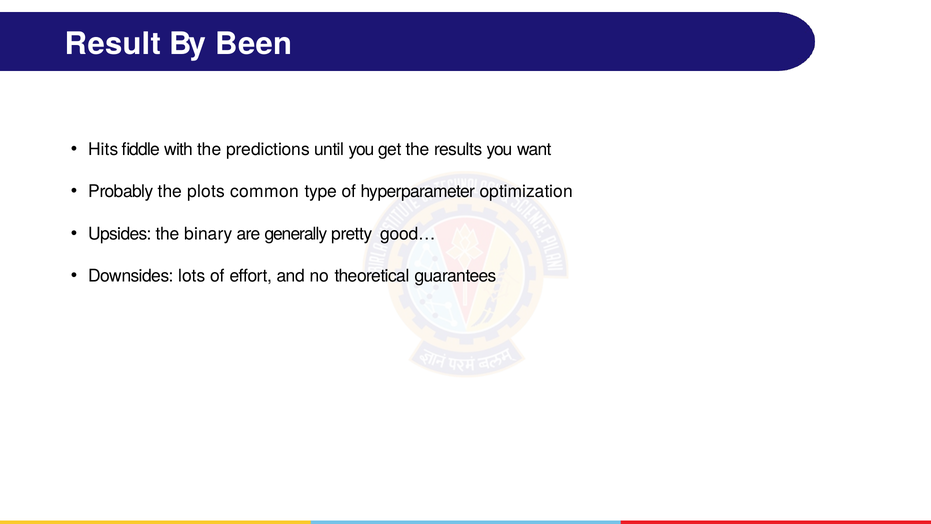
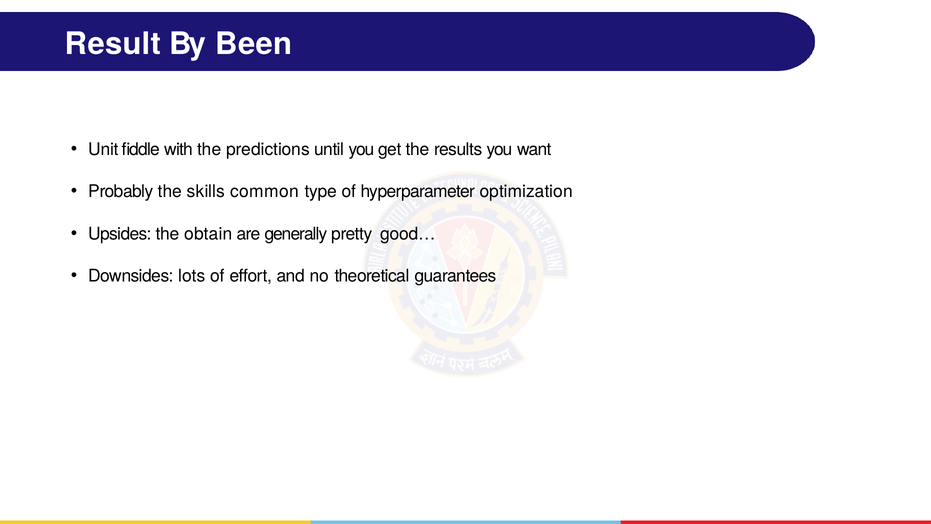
Hits: Hits -> Unit (103, 149)
plots: plots -> skills (206, 191)
binary: binary -> obtain (208, 234)
